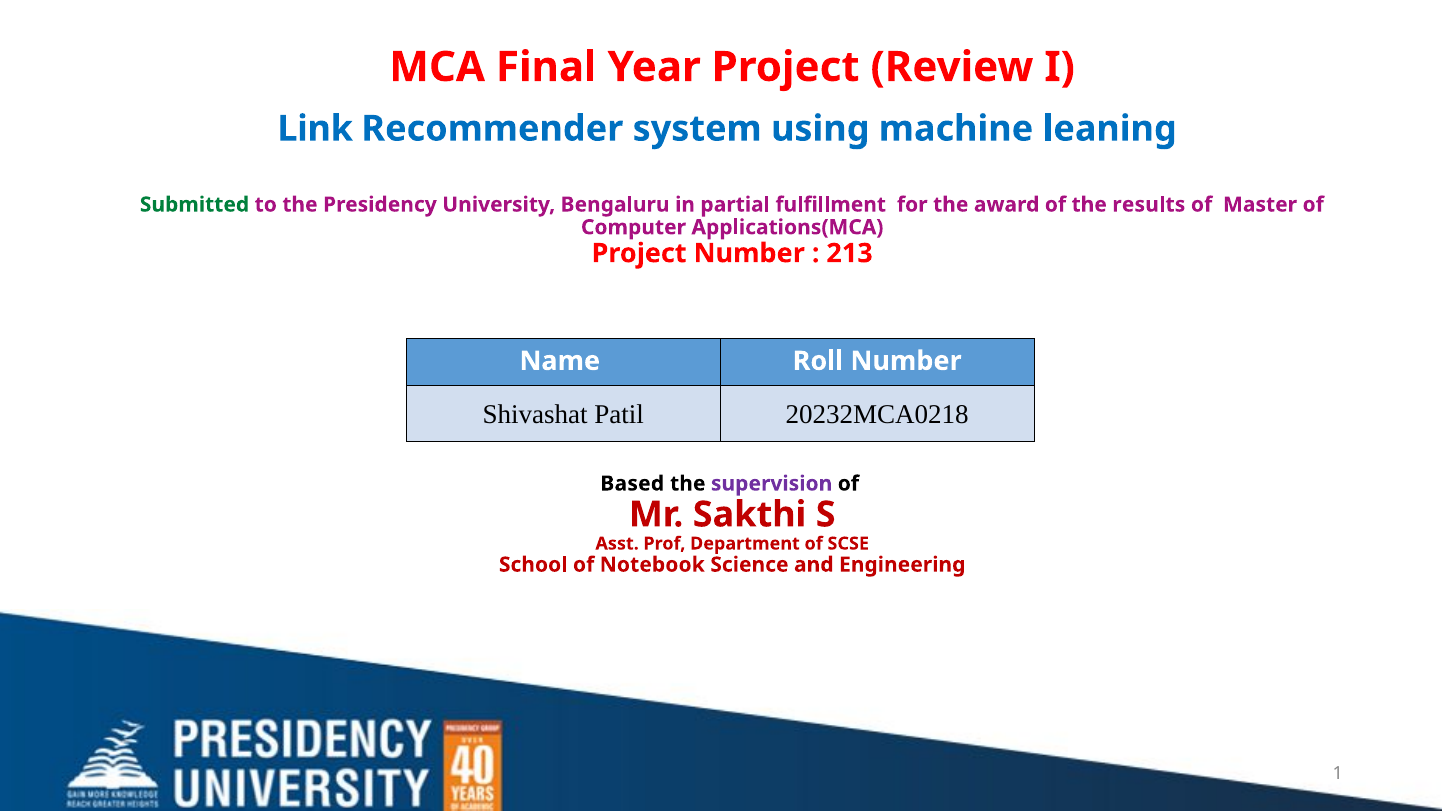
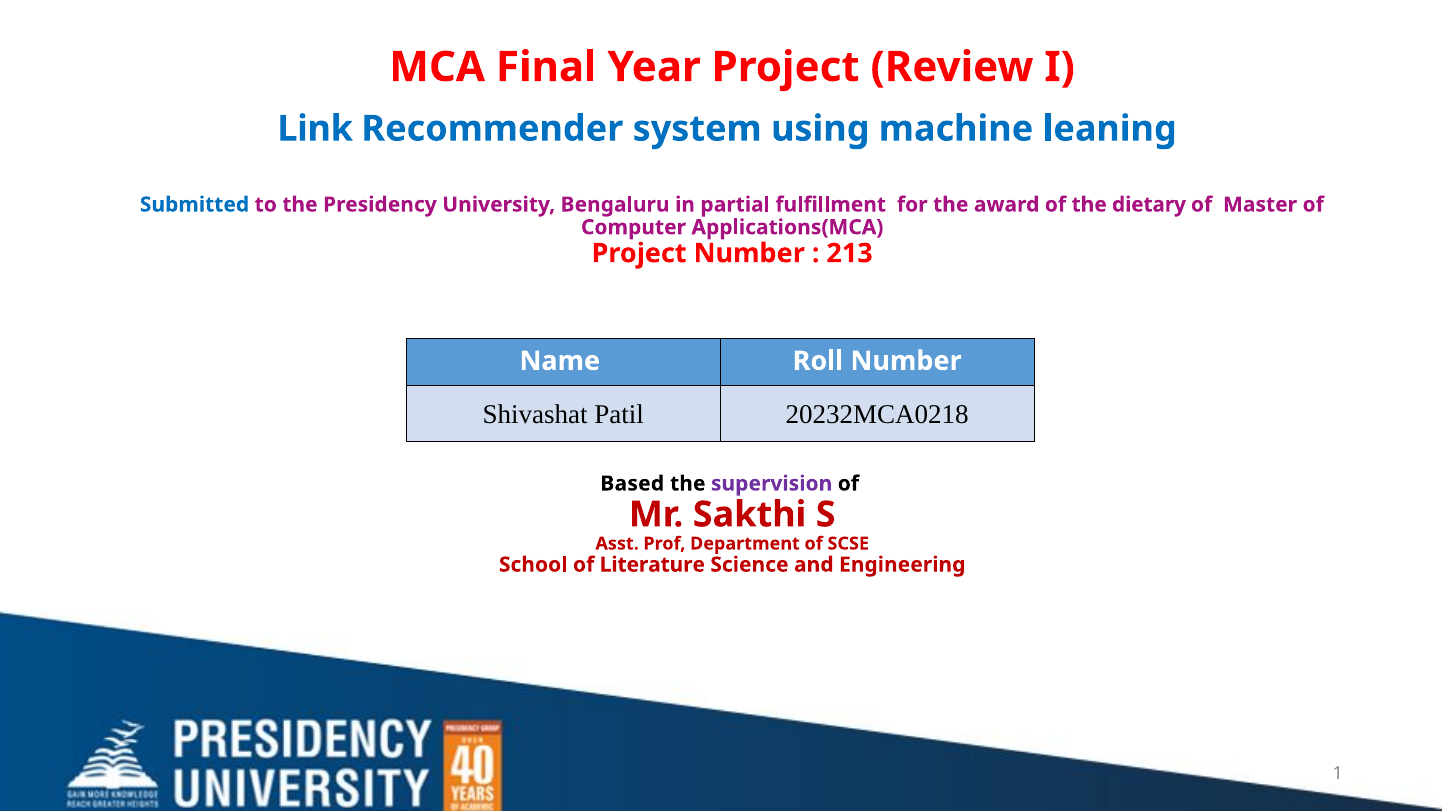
Submitted colour: green -> blue (194, 205)
results: results -> dietary (1149, 205)
Notebook: Notebook -> Literature (652, 565)
